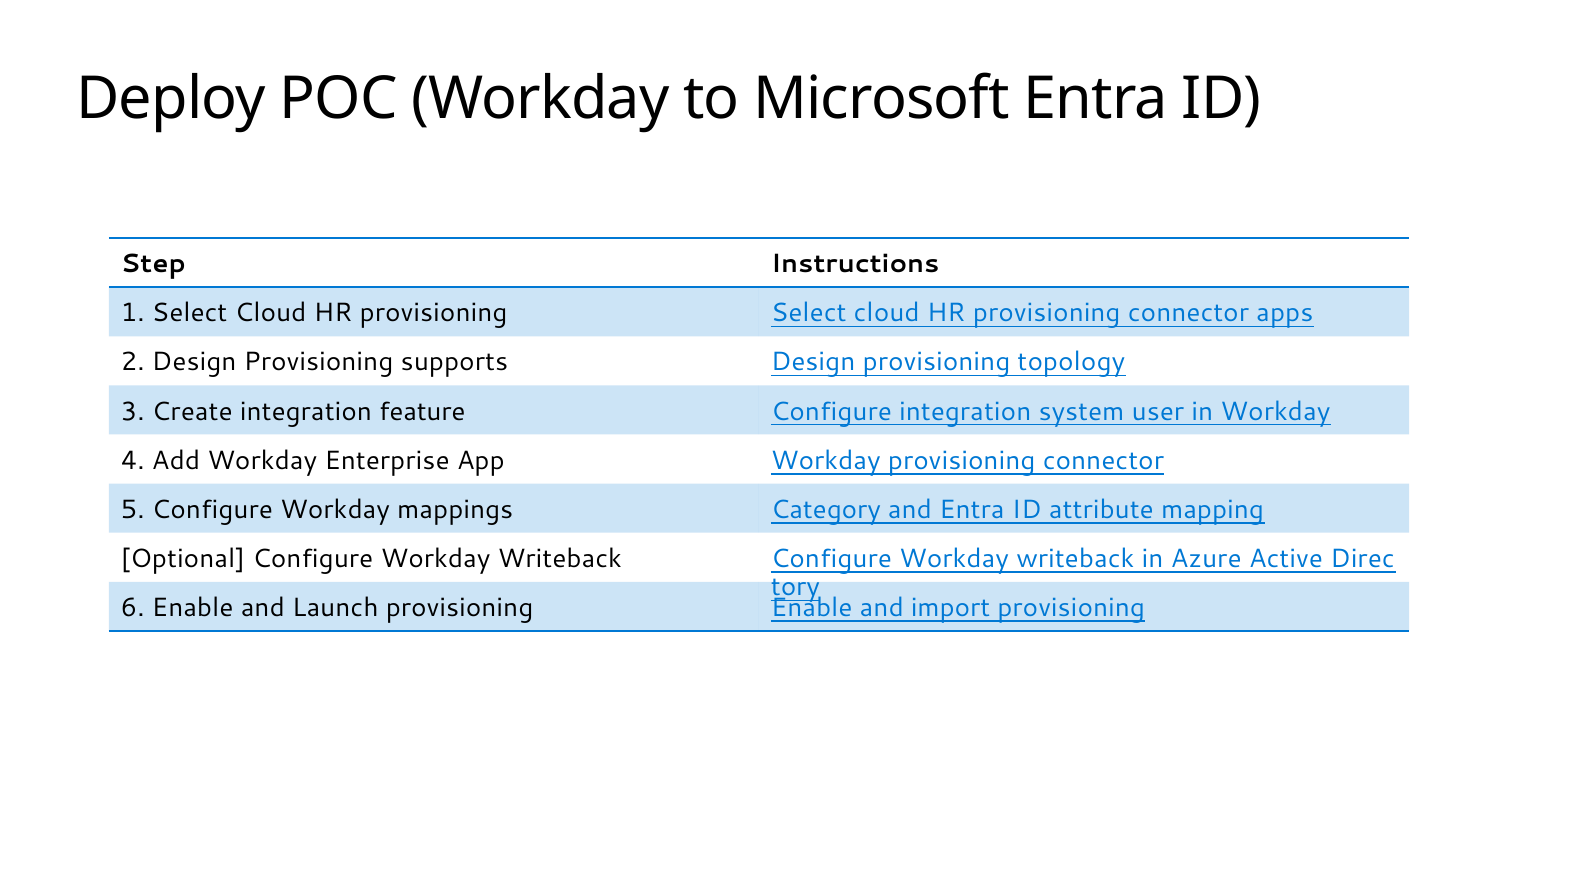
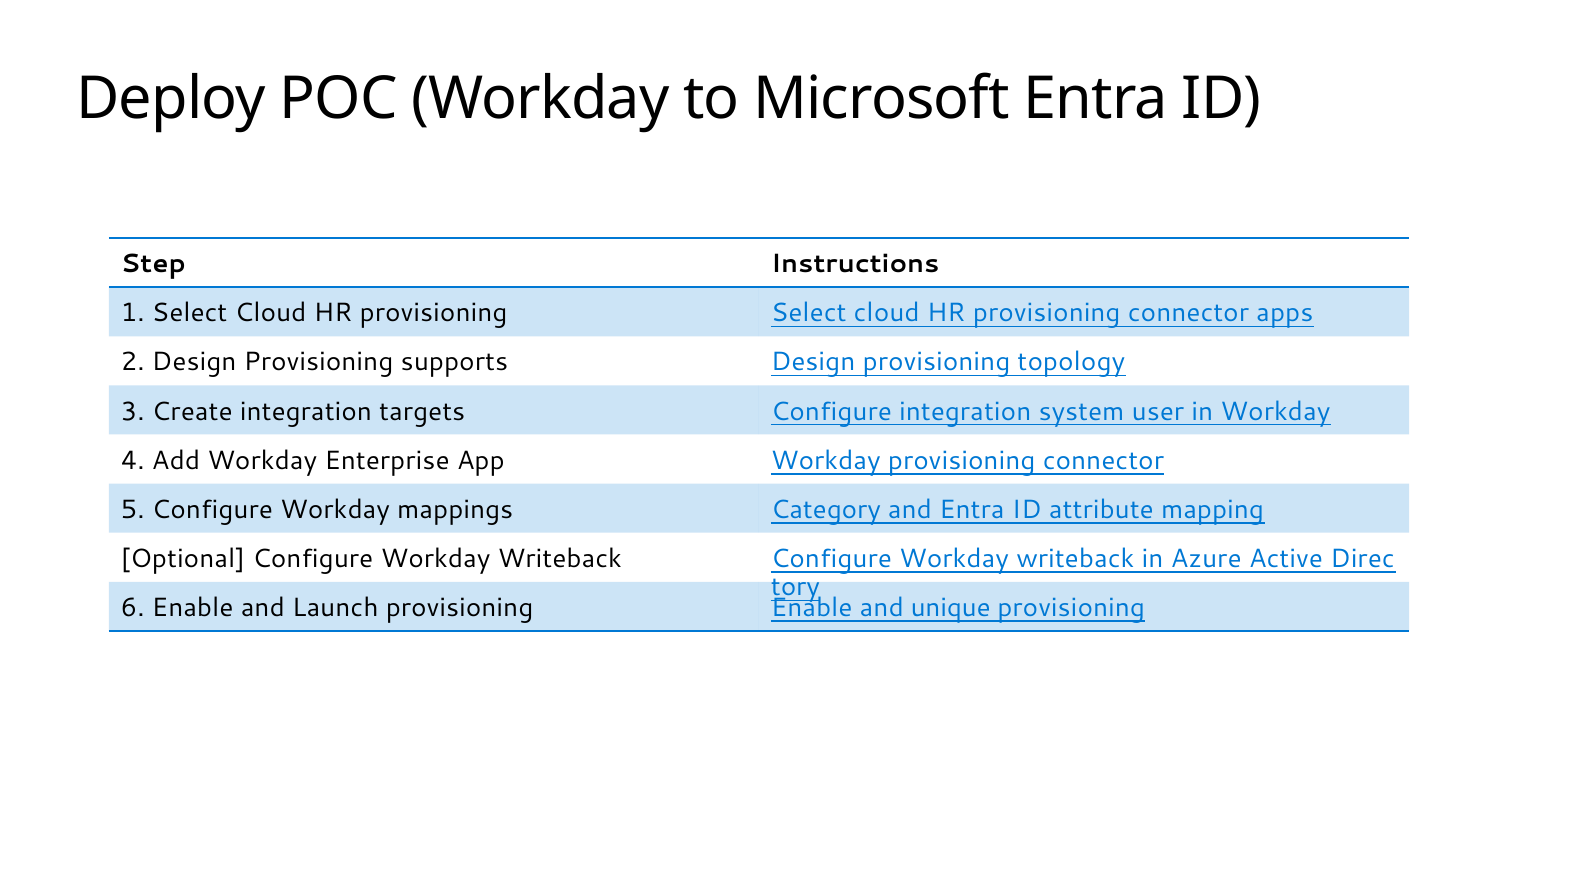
feature: feature -> targets (422, 412)
import: import -> unique (951, 608)
